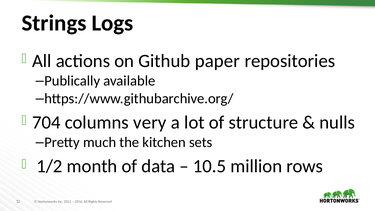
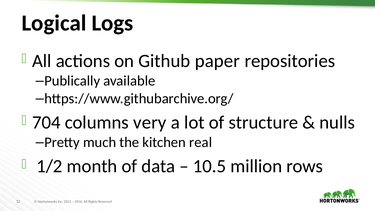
Strings: Strings -> Logical (54, 23)
sets: sets -> real (201, 142)
